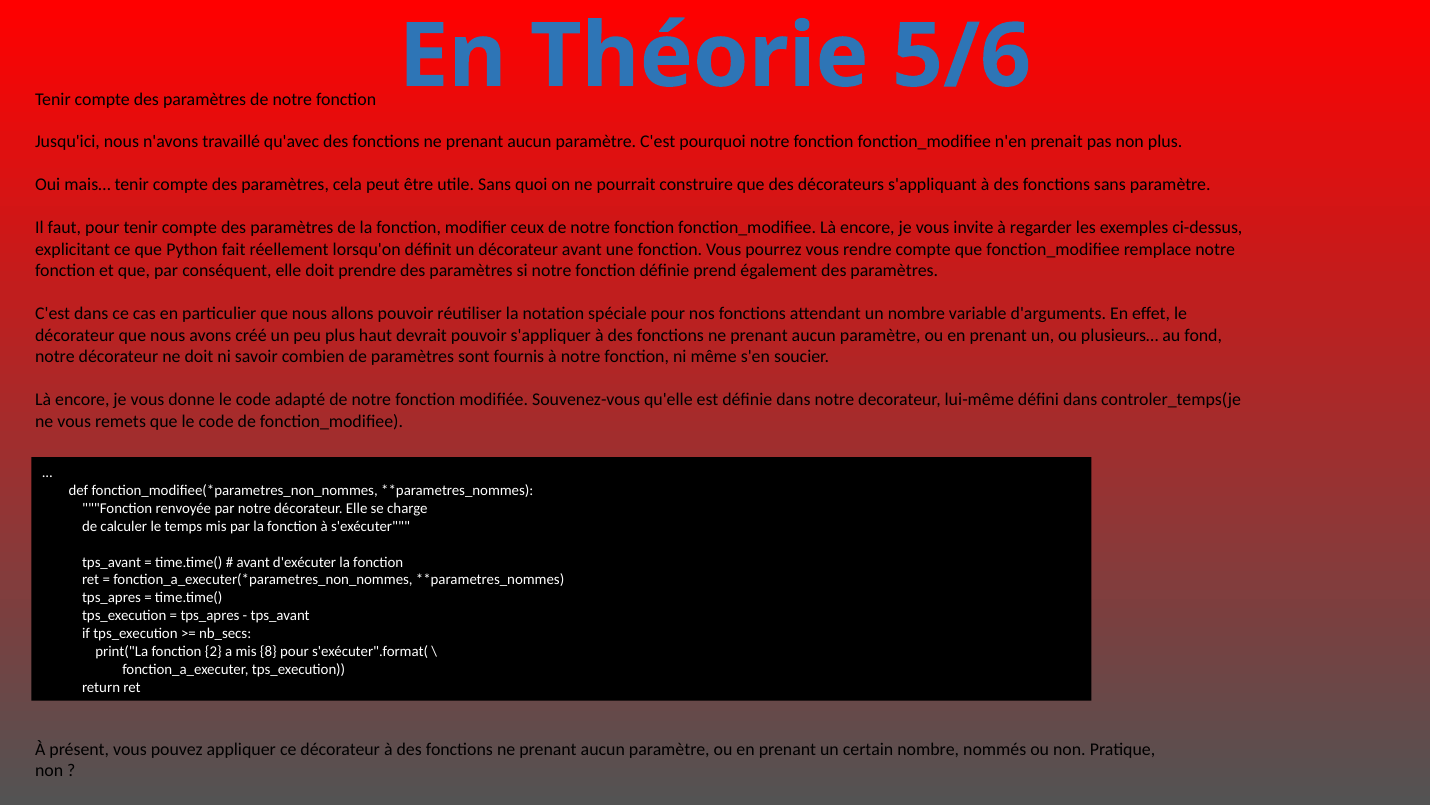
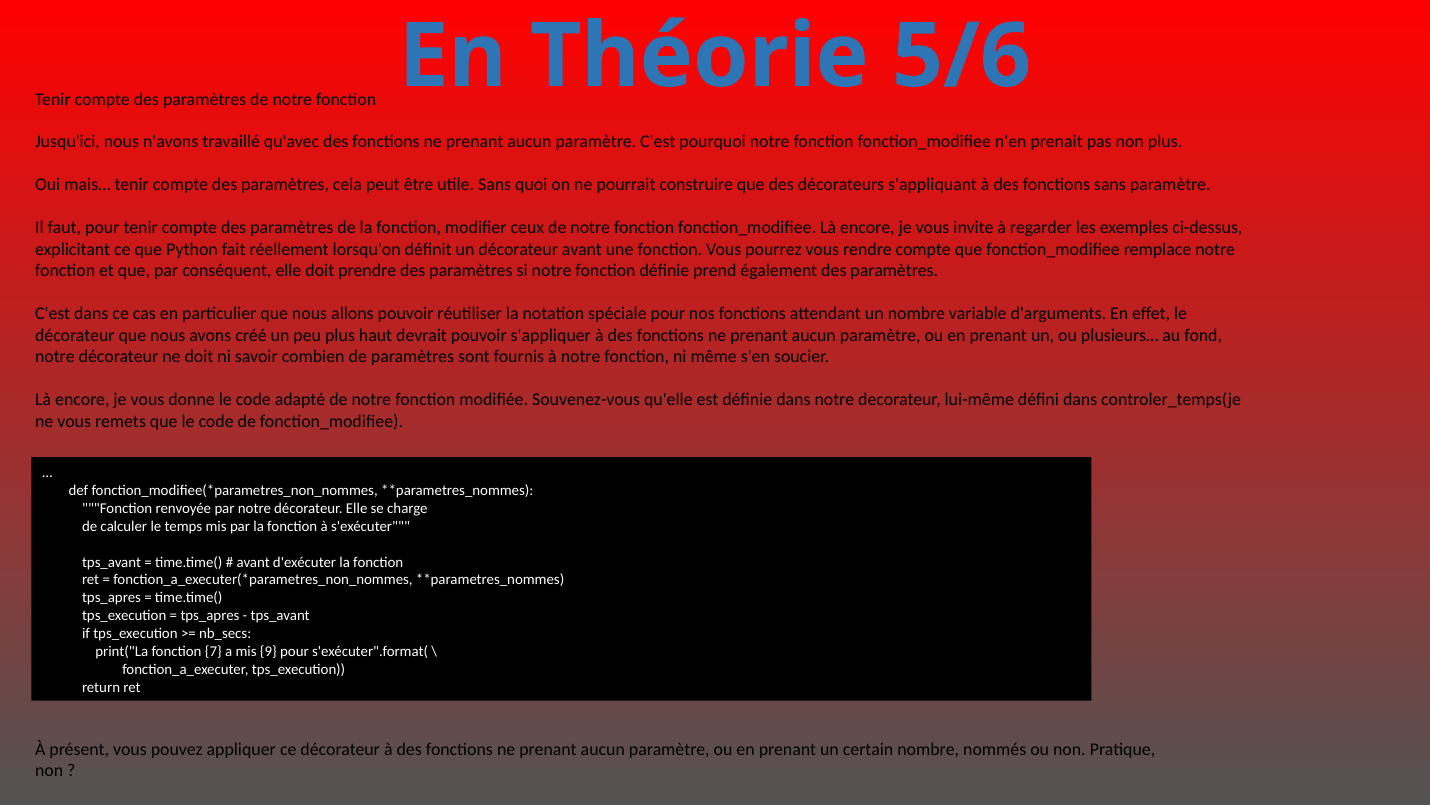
2: 2 -> 7 (213, 651)
8: 8 -> 9 (268, 651)
